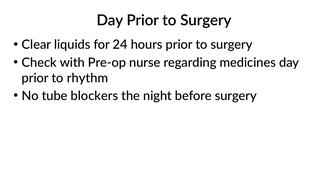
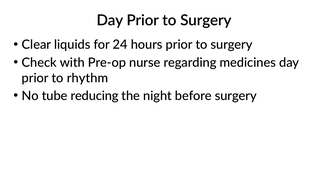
blockers: blockers -> reducing (94, 96)
